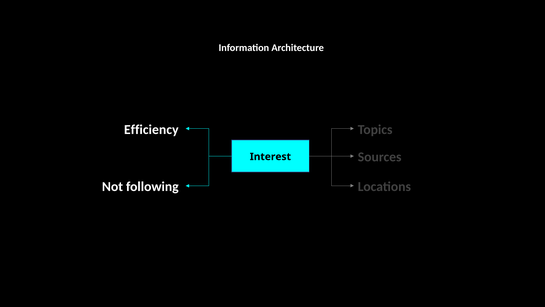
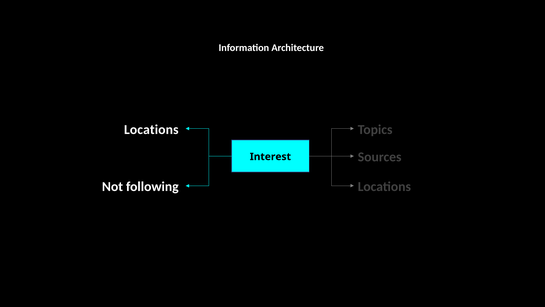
Efficiency: Efficiency -> Locations (151, 129)
